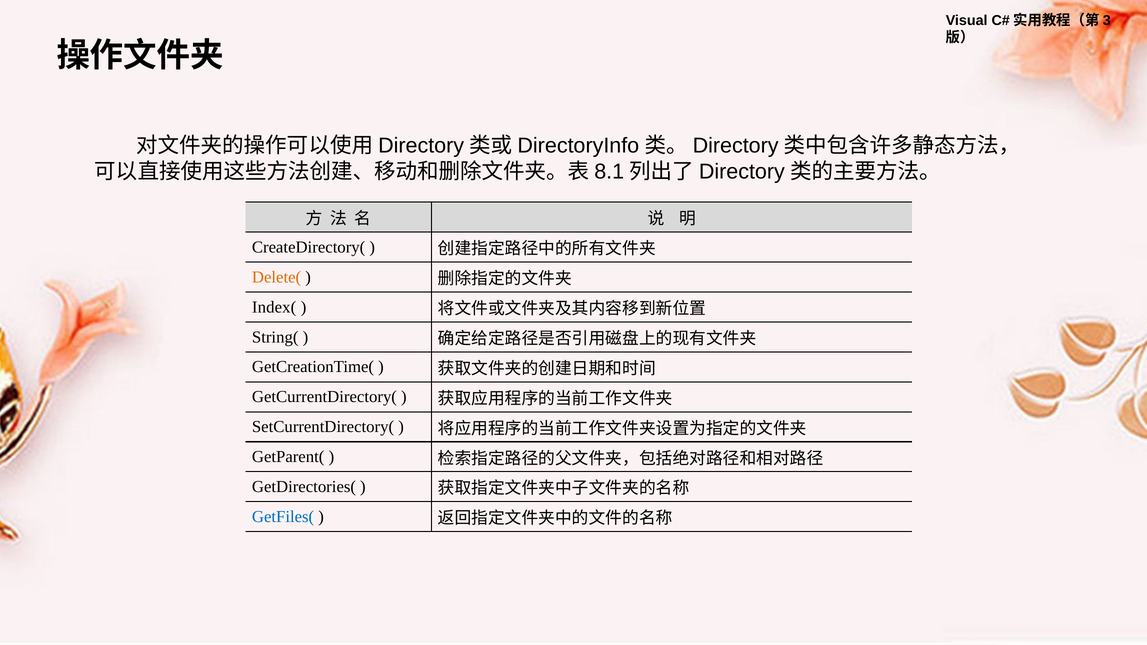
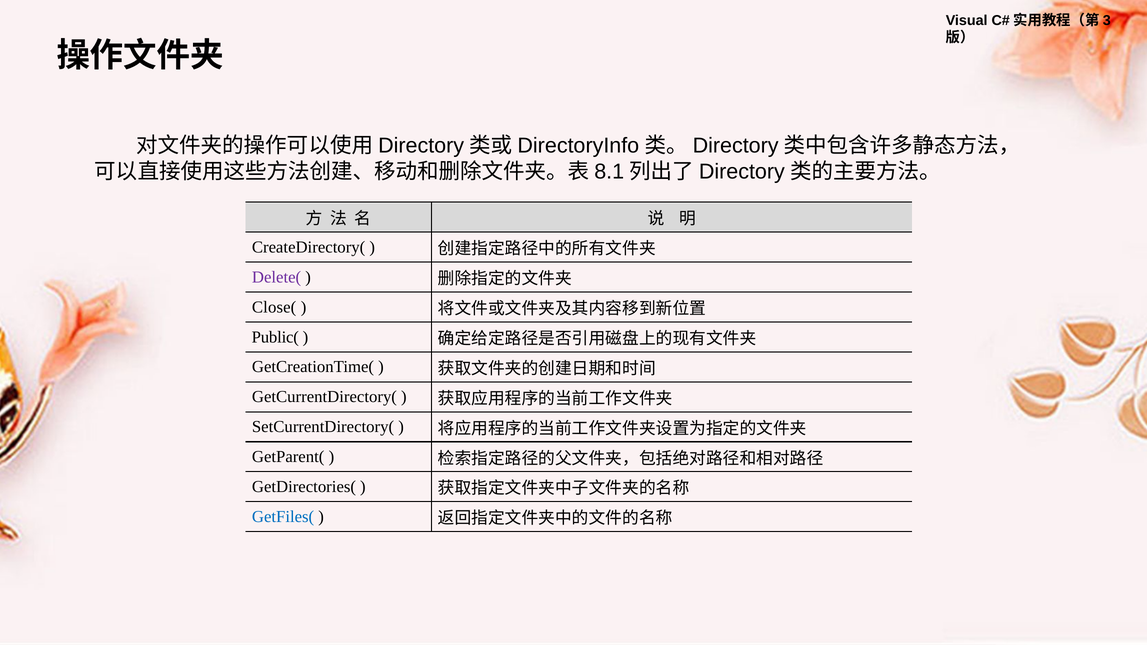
Delete( colour: orange -> purple (277, 277)
Index(: Index( -> Close( (274, 307)
String(: String( -> Public( (275, 337)
